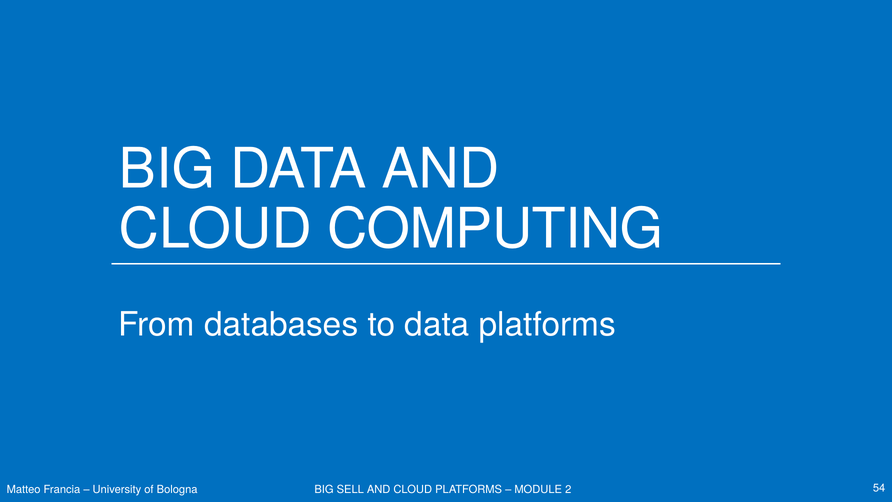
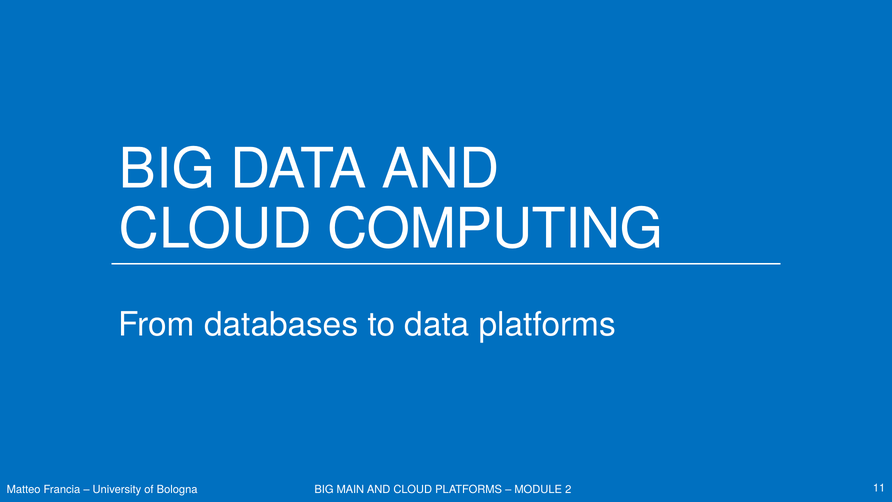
SELL: SELL -> MAIN (350, 489)
54: 54 -> 11 (879, 488)
